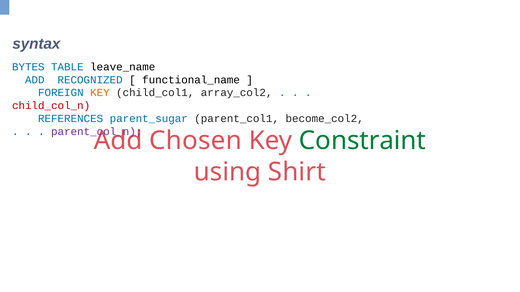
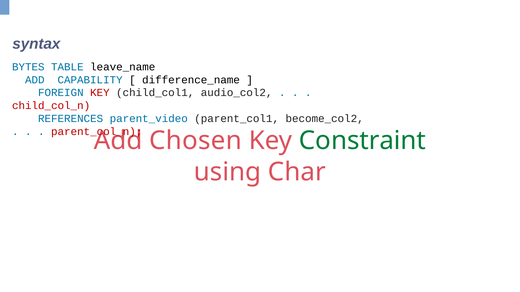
RECOGNIZED: RECOGNIZED -> CAPABILITY (90, 80)
functional_name: functional_name -> difference_name (191, 80)
KEY colour: orange -> red (100, 93)
array_col2: array_col2 -> audio_col2 (237, 93)
parent_sugar: parent_sugar -> parent_video (149, 119)
parent_col_n colour: purple -> red (97, 132)
Shirt: Shirt -> Char (297, 172)
